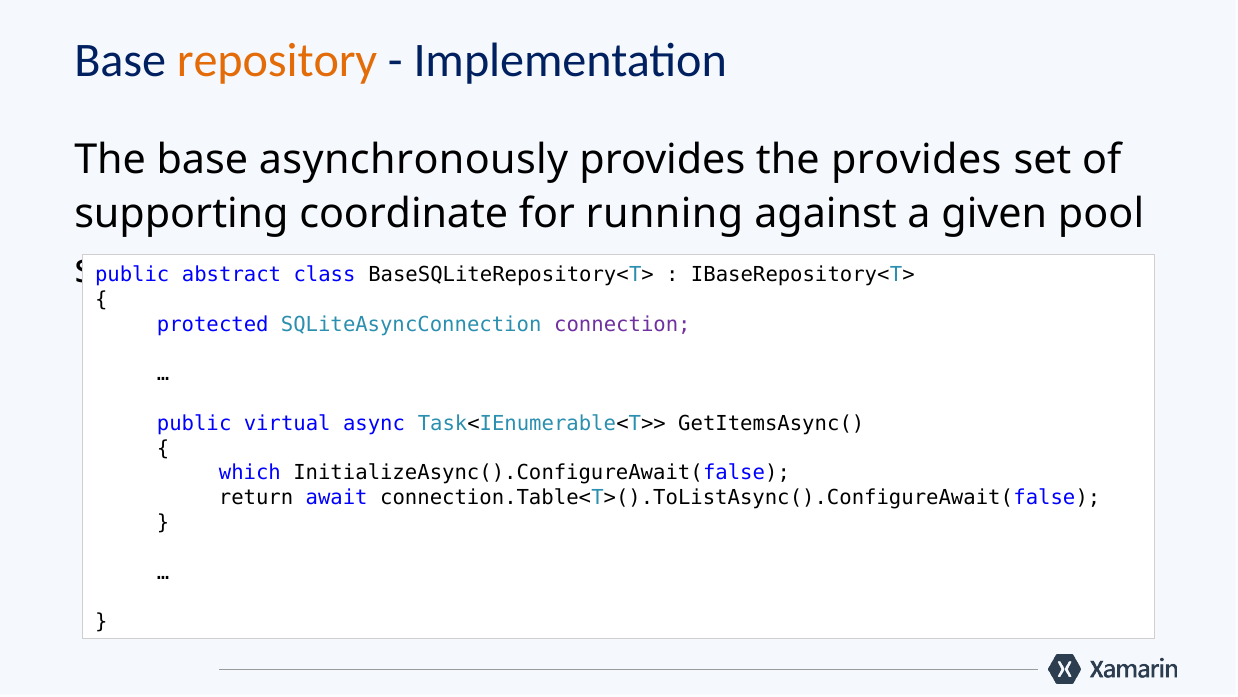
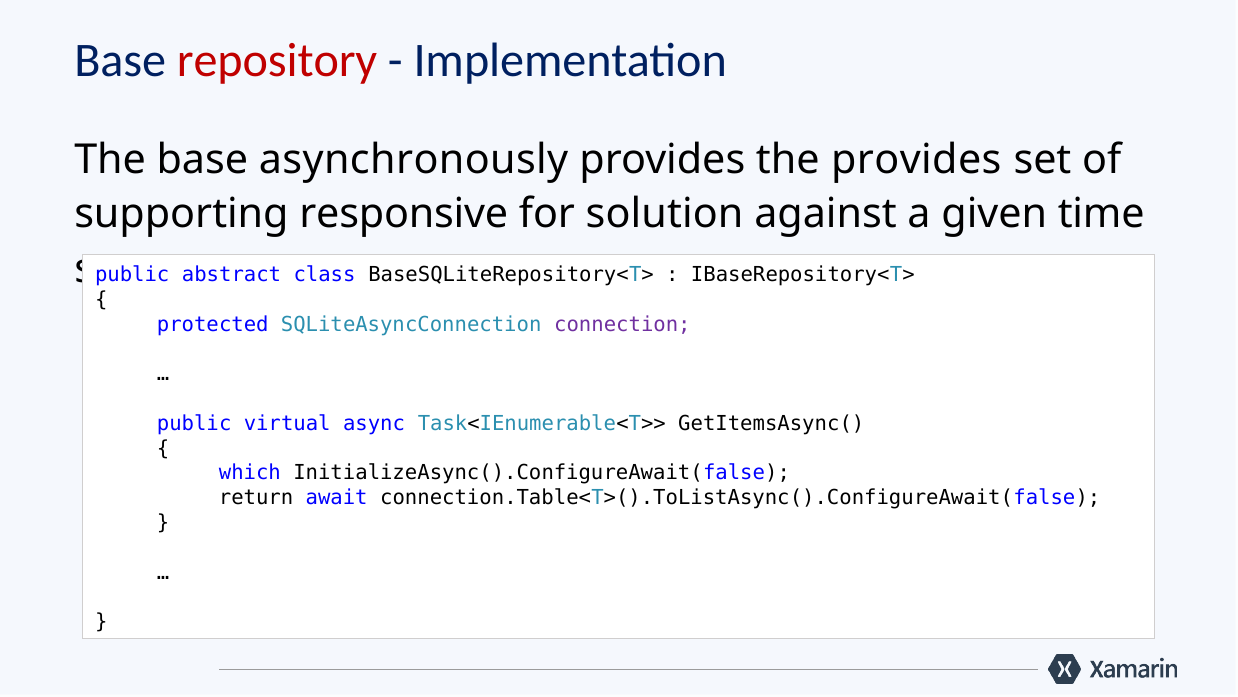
repository colour: orange -> red (277, 61)
coordinate: coordinate -> responsive (404, 214)
running: running -> solution (665, 214)
pool: pool -> time (1101, 214)
